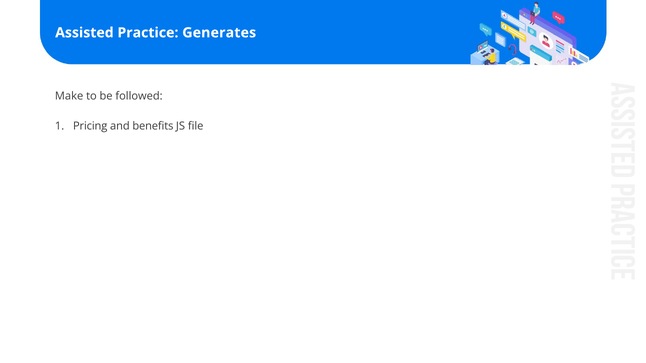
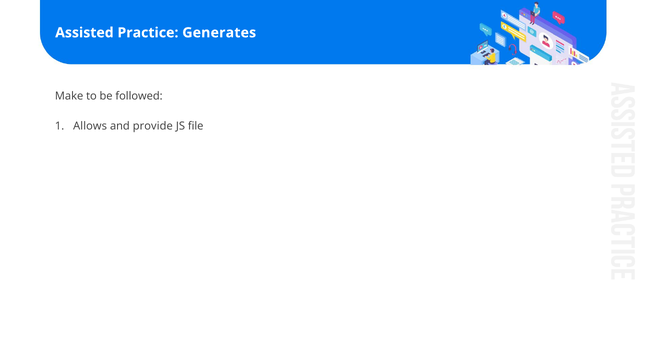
Pricing: Pricing -> Allows (90, 126)
benefits: benefits -> provide (153, 126)
